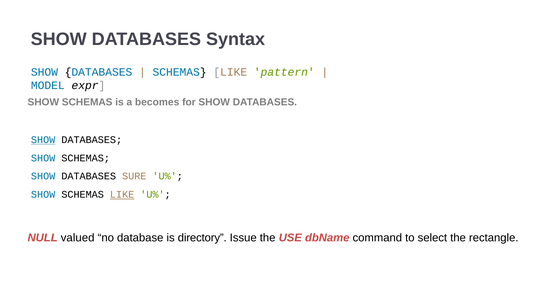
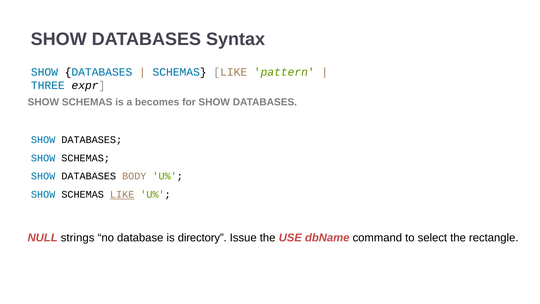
MODEL: MODEL -> THREE (48, 86)
SHOW underline: present -> none (43, 140)
SURE: SURE -> BODY (134, 176)
valued: valued -> strings (78, 238)
